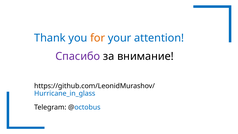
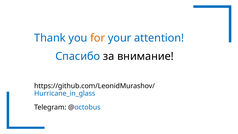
Спасибо colour: purple -> blue (78, 56)
